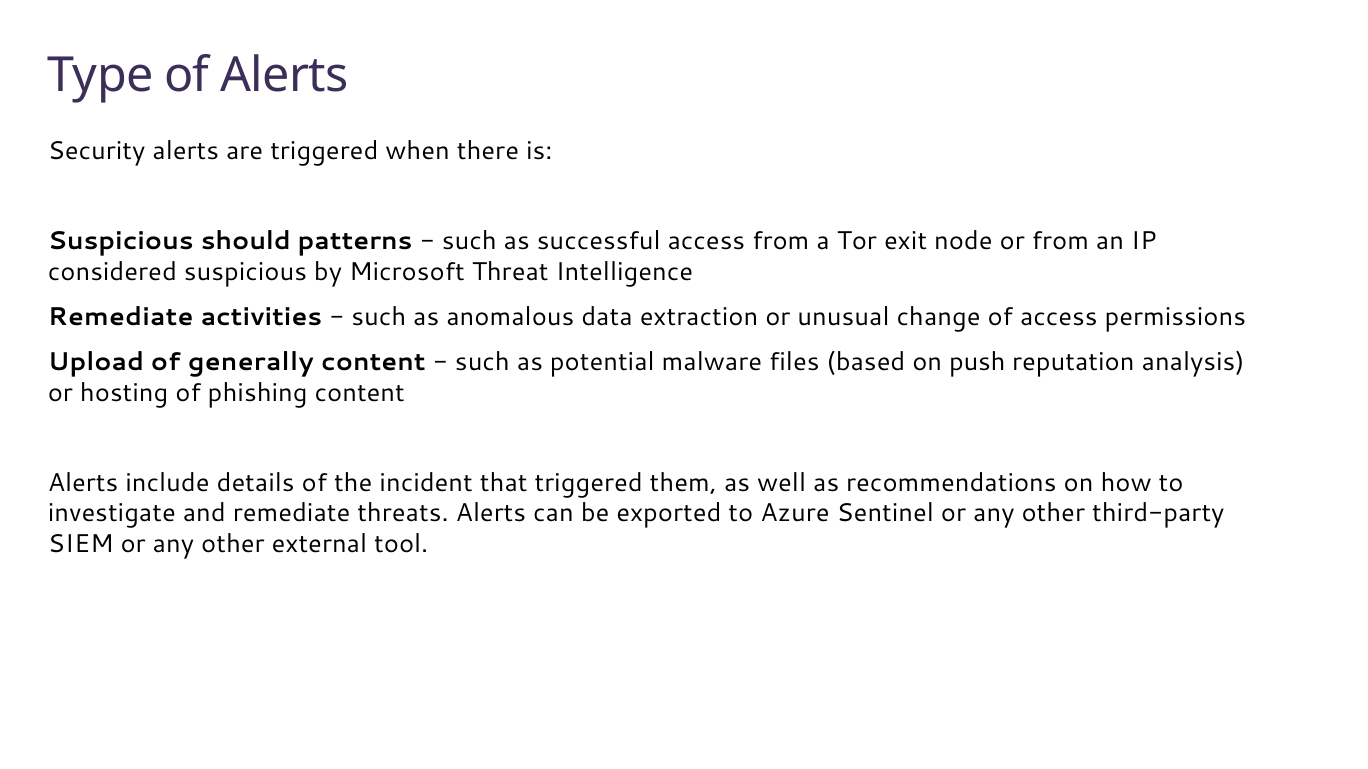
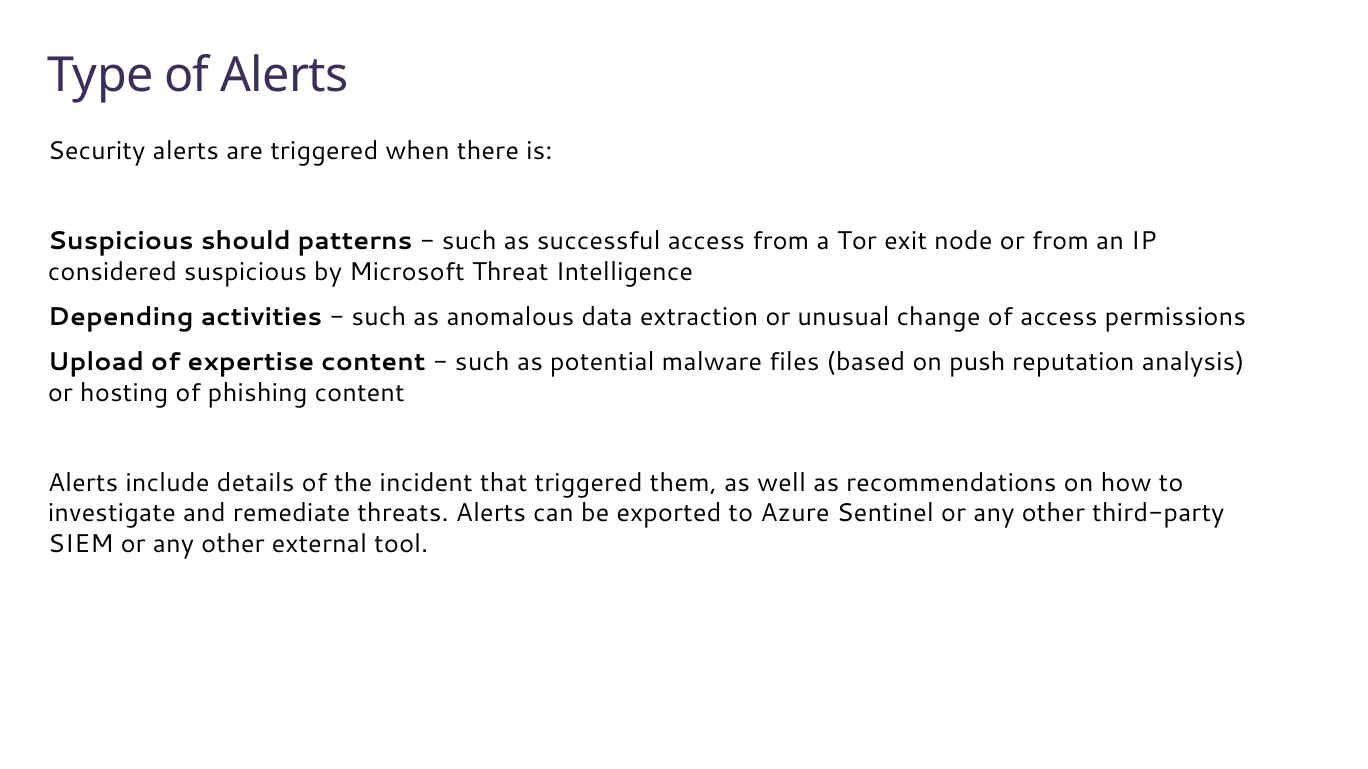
Remediate: Remediate -> Depending (121, 317)
generally: generally -> expertise (251, 362)
